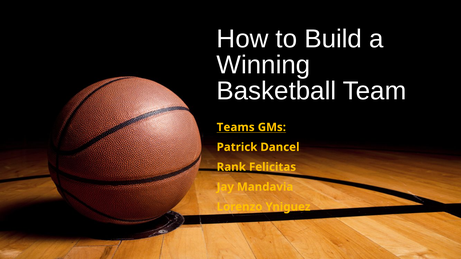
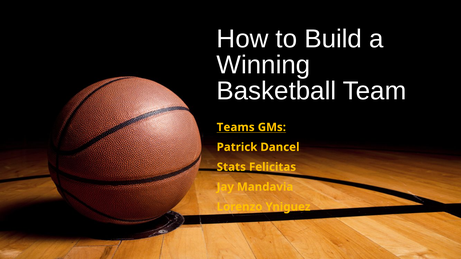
Rank: Rank -> Stats (231, 167)
